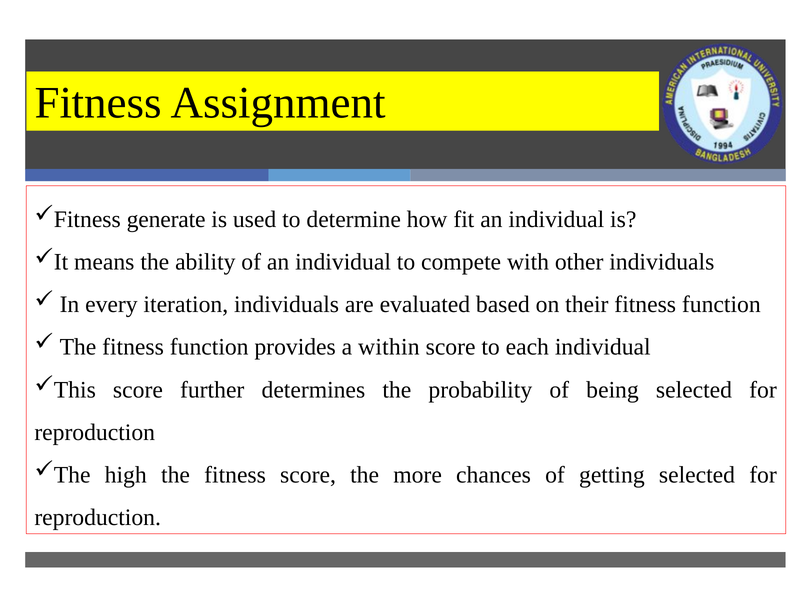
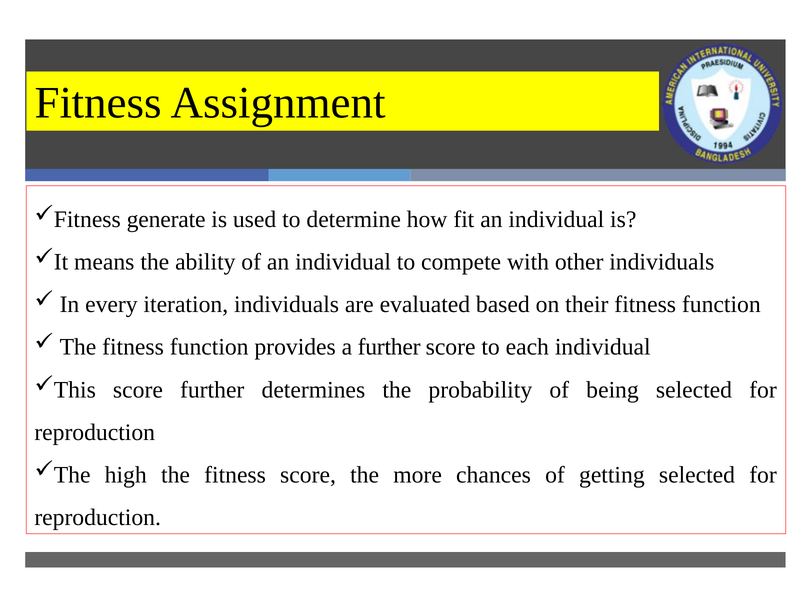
a within: within -> further (389, 347)
